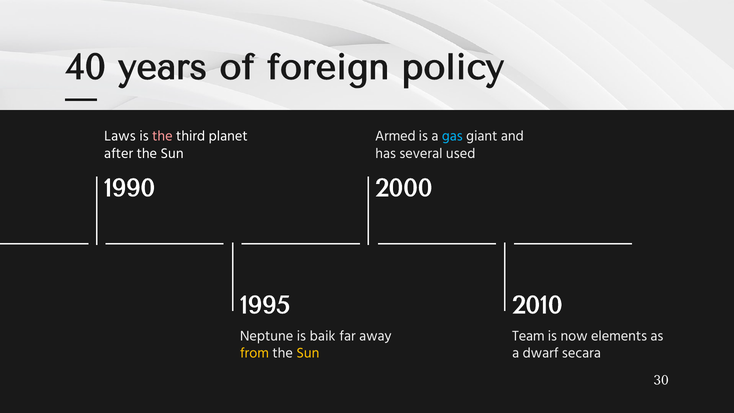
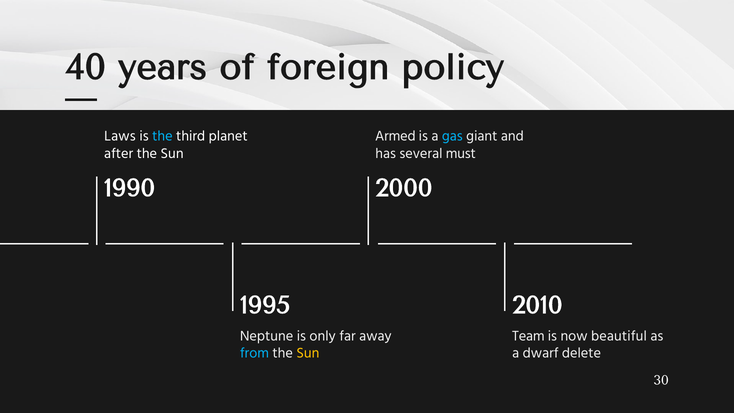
the colour: pink -> light blue (162, 136)
used: used -> must (461, 153)
baik: baik -> only (323, 336)
elements: elements -> beautiful (619, 336)
from colour: yellow -> light blue (254, 353)
secara: secara -> delete (581, 353)
